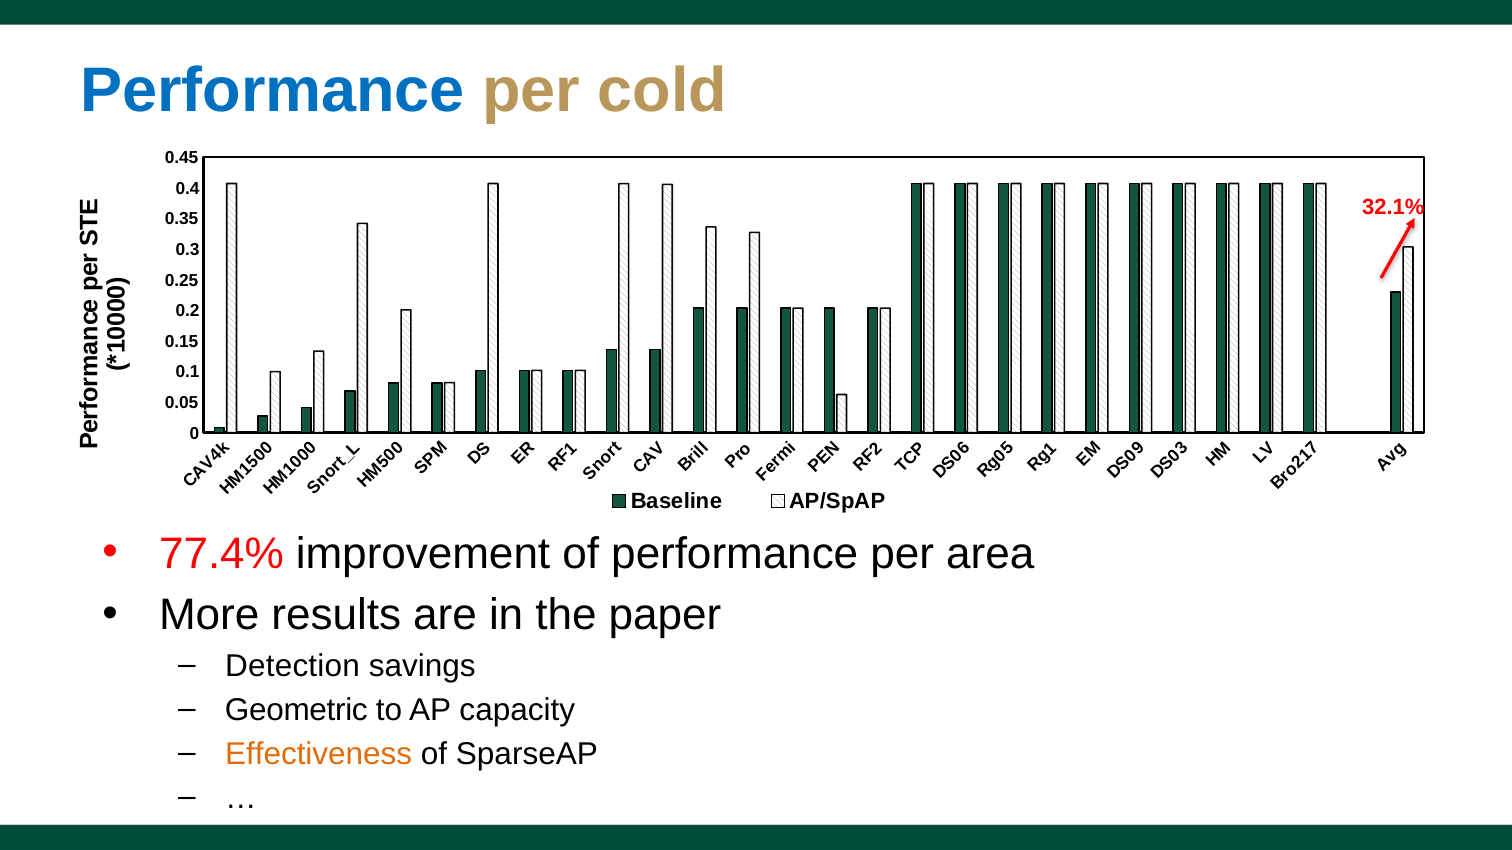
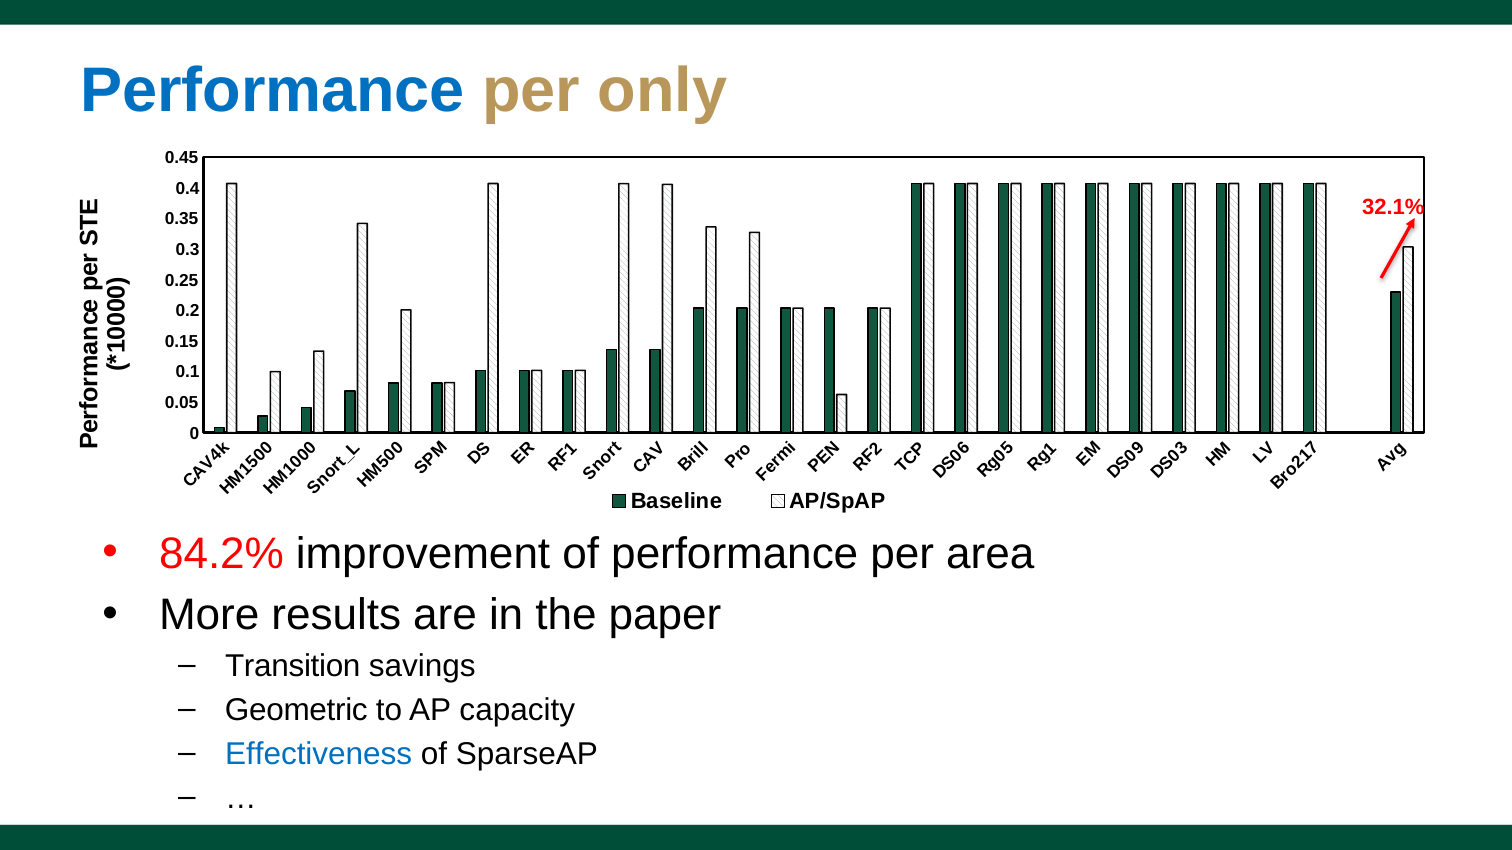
cold: cold -> only (662, 91)
77.4%: 77.4% -> 84.2% (221, 554)
Detection: Detection -> Transition (293, 666)
Effectiveness colour: orange -> blue (319, 755)
